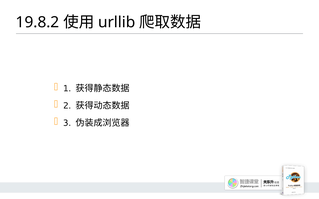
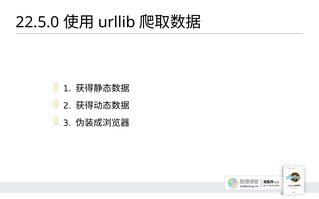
19.8.2: 19.8.2 -> 22.5.0 (38, 22)
